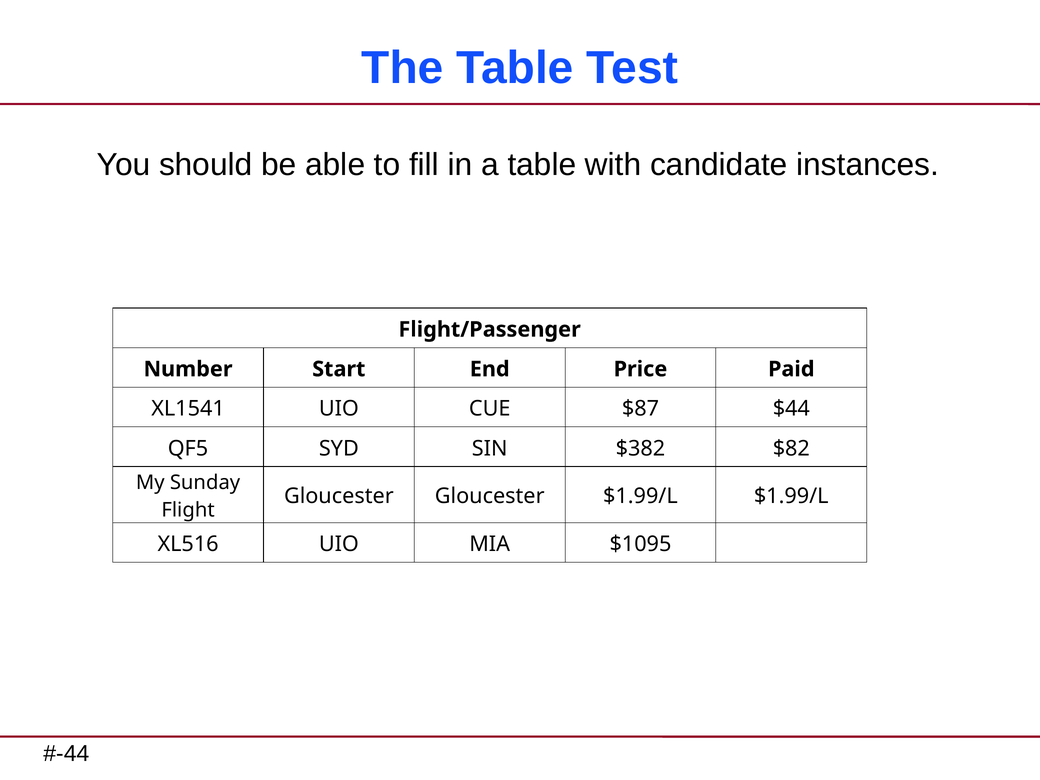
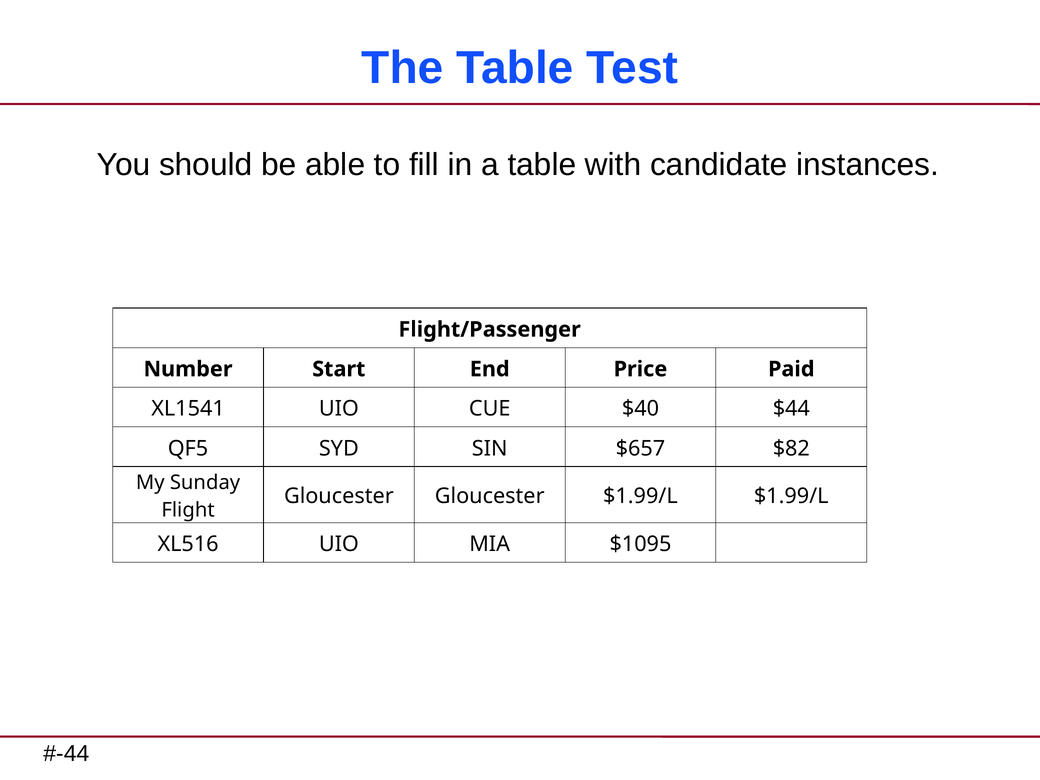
$87: $87 -> $40 (641, 409)
$382: $382 -> $657 (640, 448)
